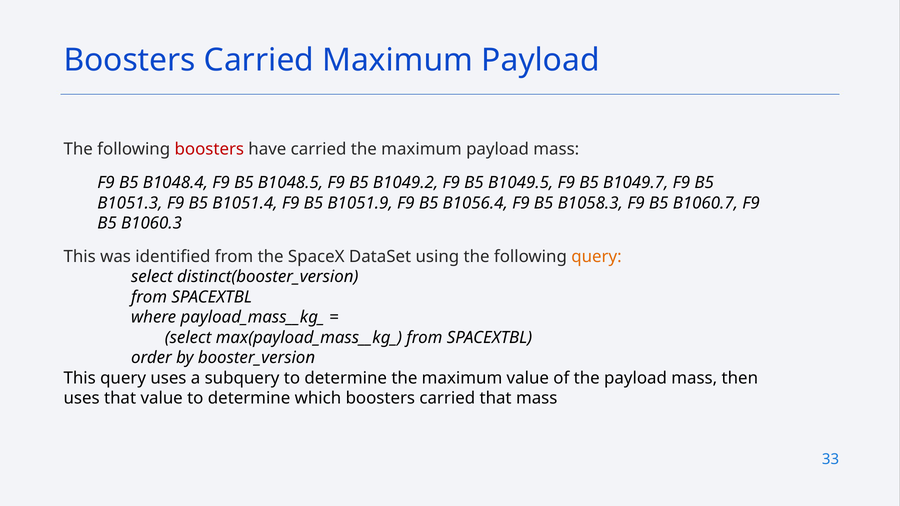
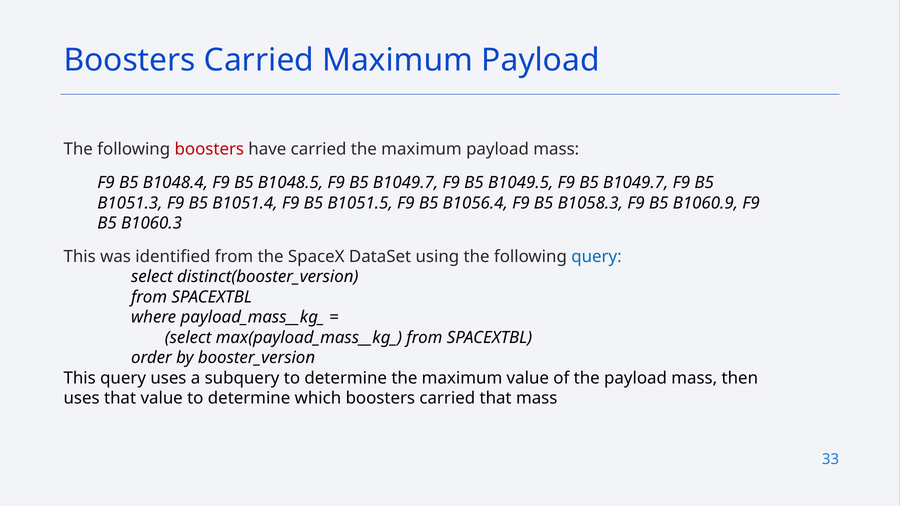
B1048.5 F9 B5 B1049.2: B1049.2 -> B1049.7 (406, 183)
B1051.9: B1051.9 -> B1051.5 (360, 203)
B1060.7: B1060.7 -> B1060.9 (705, 203)
query colour: orange -> blue (596, 257)
